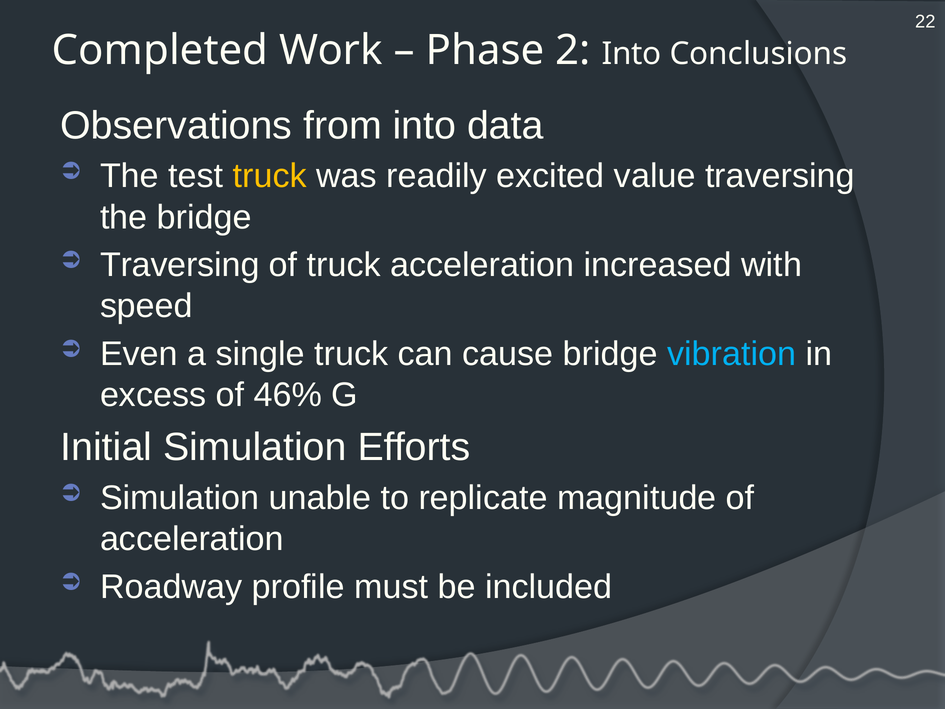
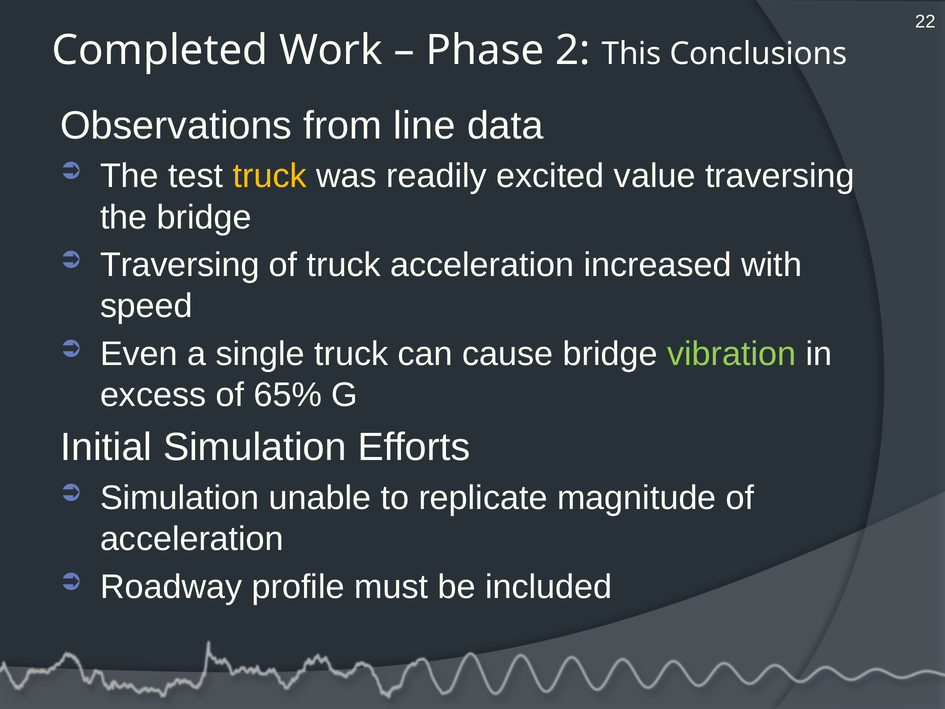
2 Into: Into -> This (632, 54)
from into: into -> line (424, 126)
vibration colour: light blue -> light green (732, 354)
46%: 46% -> 65% (288, 395)
